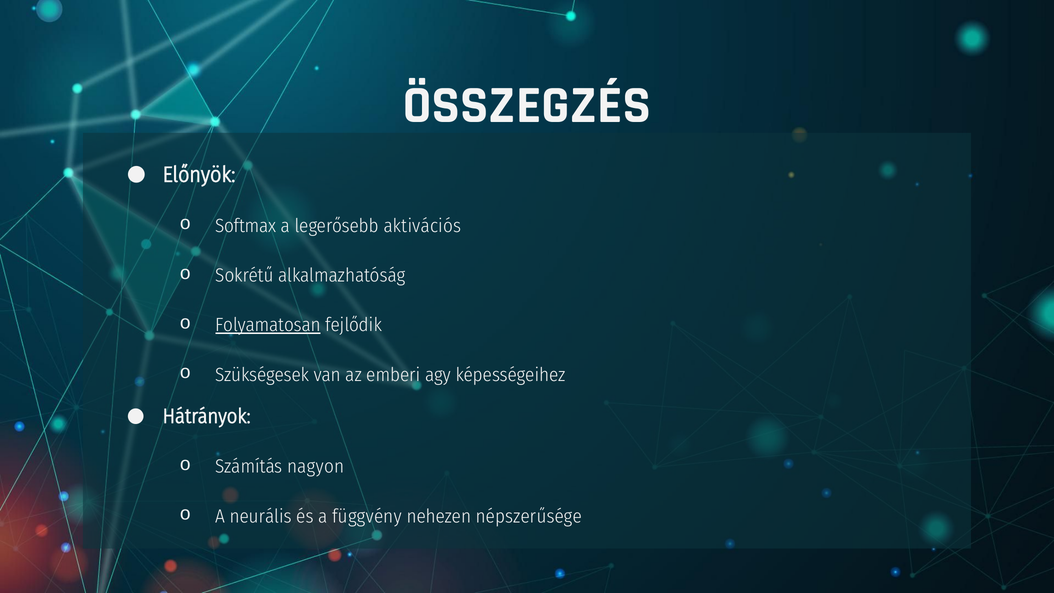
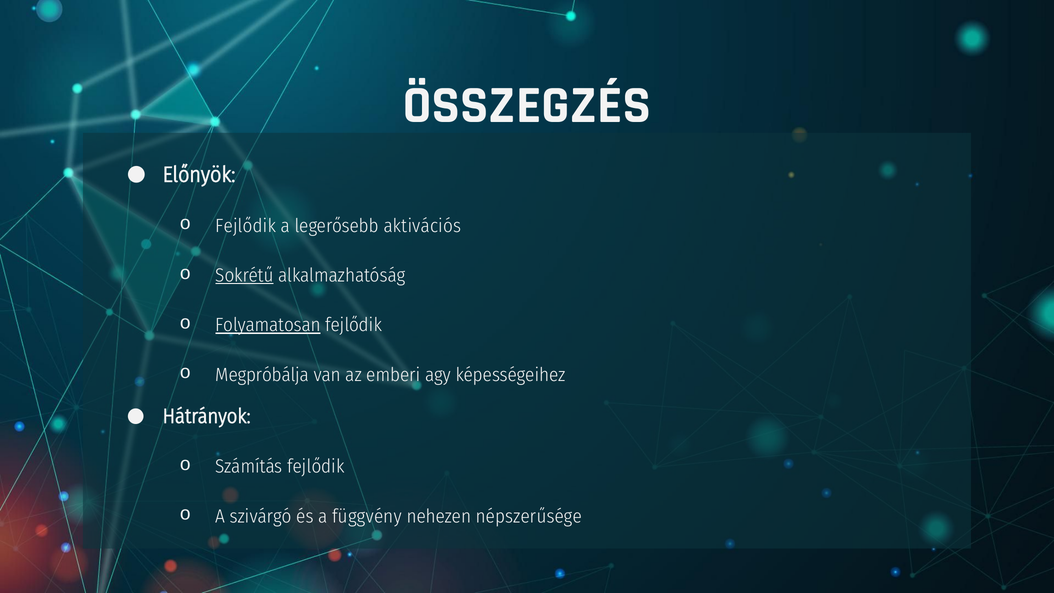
Softmax: Softmax -> Fejlődik (246, 226)
Sokrétű underline: none -> present (245, 275)
Szükségesek: Szükségesek -> Megpróbálja (262, 375)
Számítás nagyon: nagyon -> fejlődik (316, 467)
neurális: neurális -> szivárgó (261, 516)
